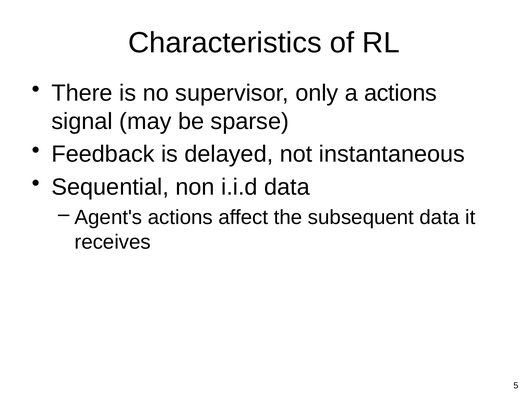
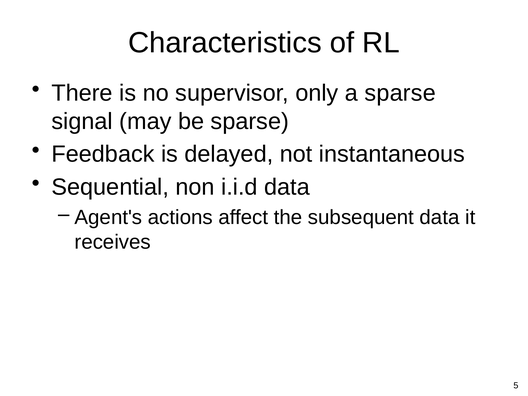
a actions: actions -> sparse (400, 93)
